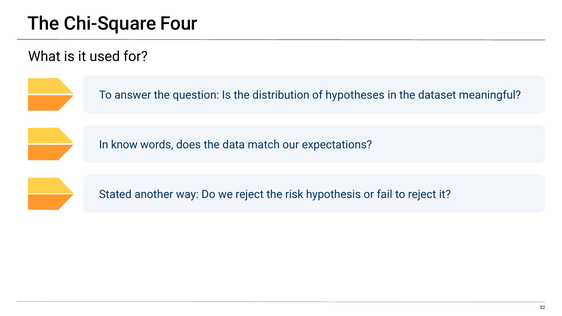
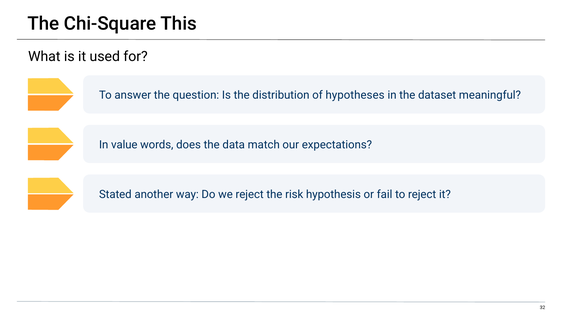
Four: Four -> This (179, 24)
know: know -> value (124, 145)
